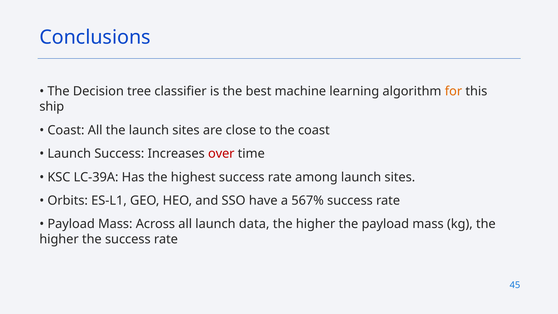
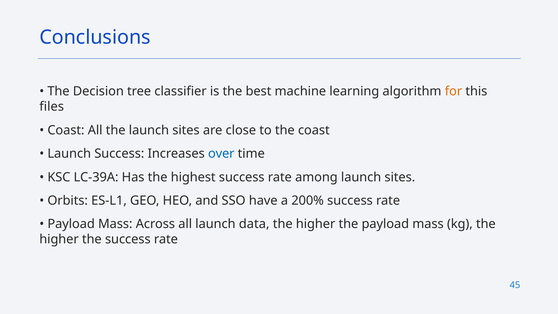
ship: ship -> files (52, 107)
over colour: red -> blue (221, 154)
567%: 567% -> 200% (308, 200)
